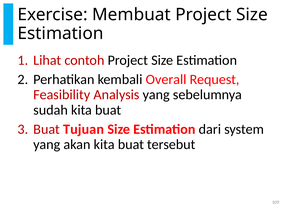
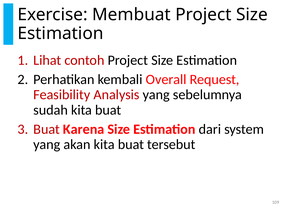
Tujuan: Tujuan -> Karena (84, 129)
